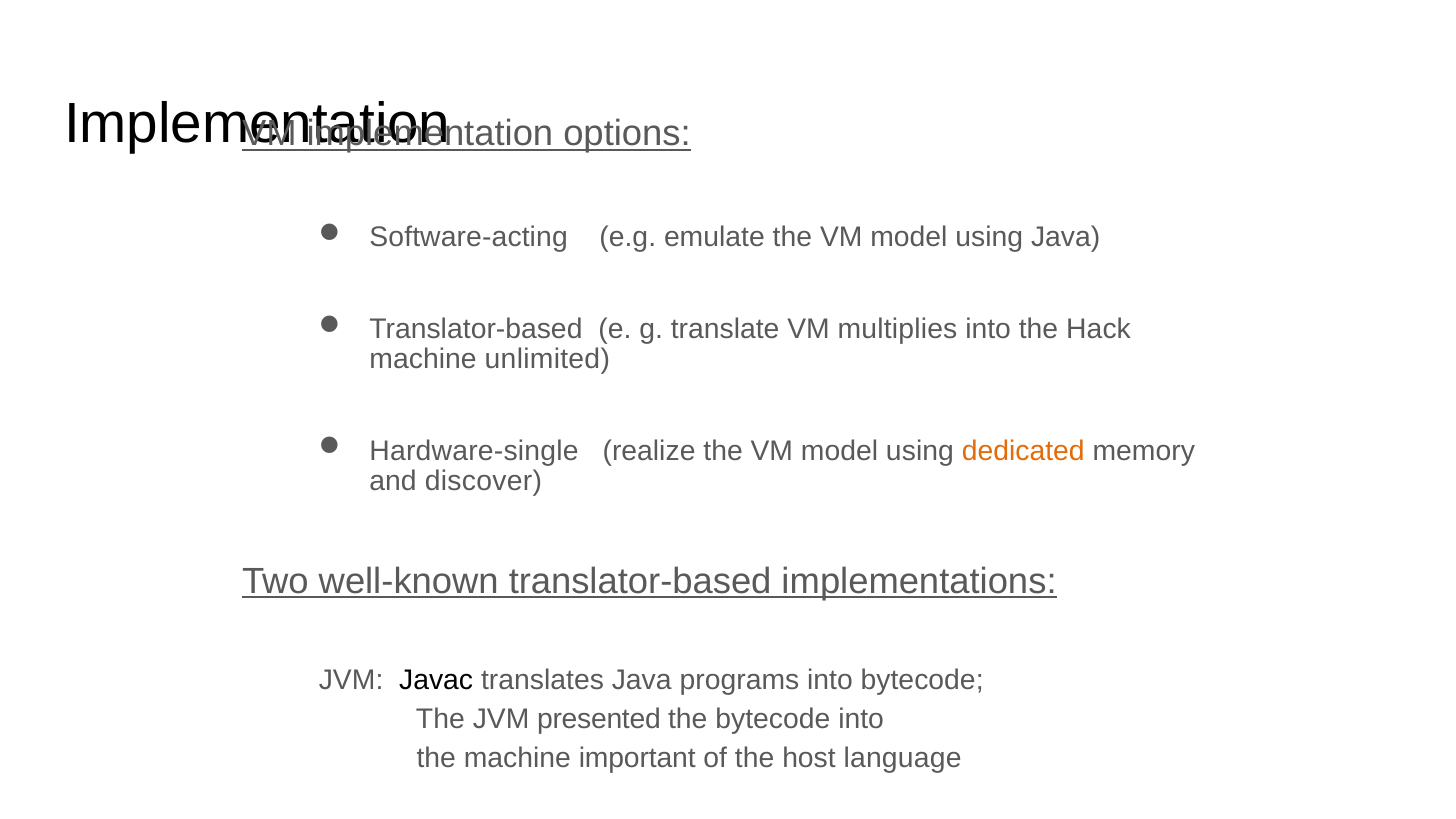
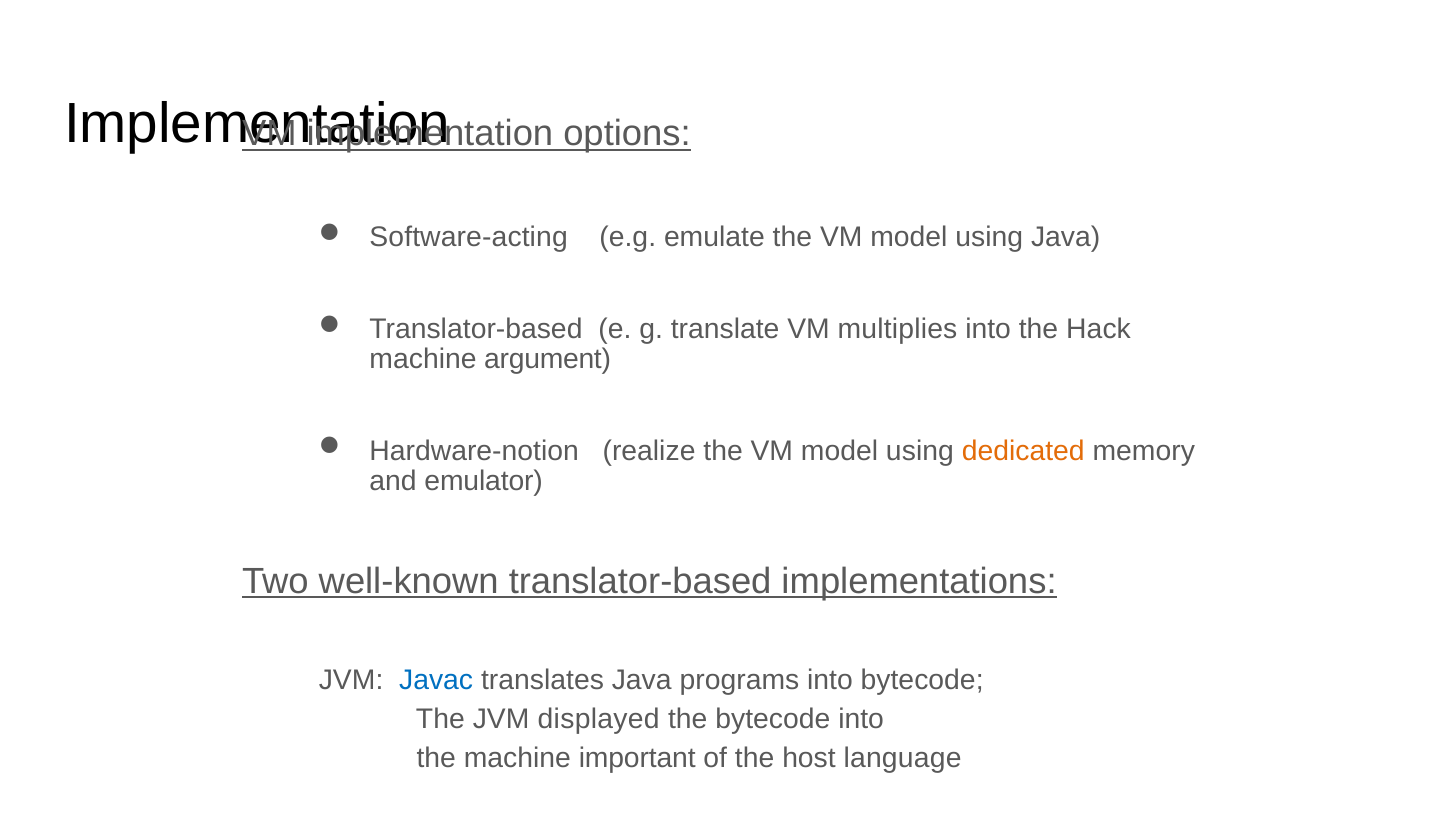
unlimited: unlimited -> argument (548, 360)
Hardware-single: Hardware-single -> Hardware-notion (474, 451)
discover: discover -> emulator (484, 481)
Javac colour: black -> blue (436, 680)
presented: presented -> displayed (599, 719)
